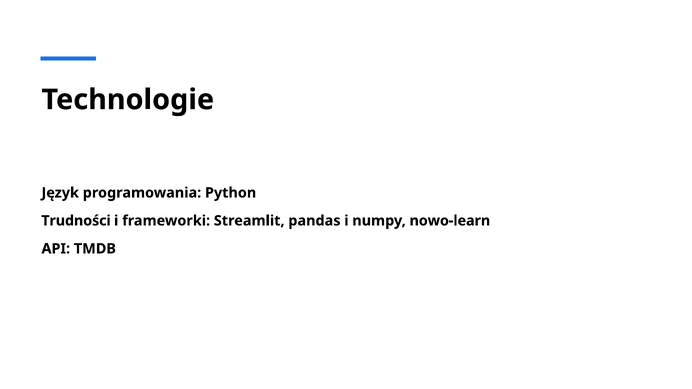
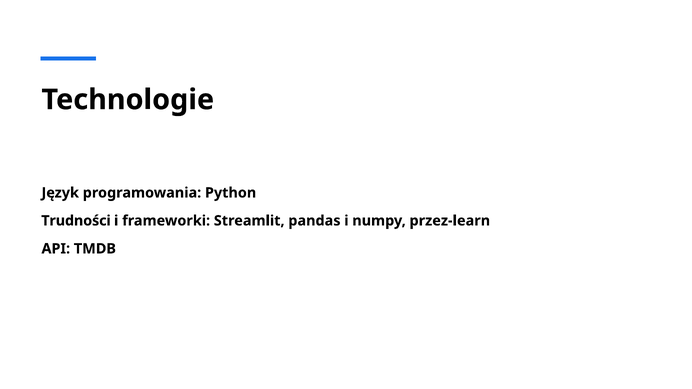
nowo-learn: nowo-learn -> przez-learn (450, 221)
